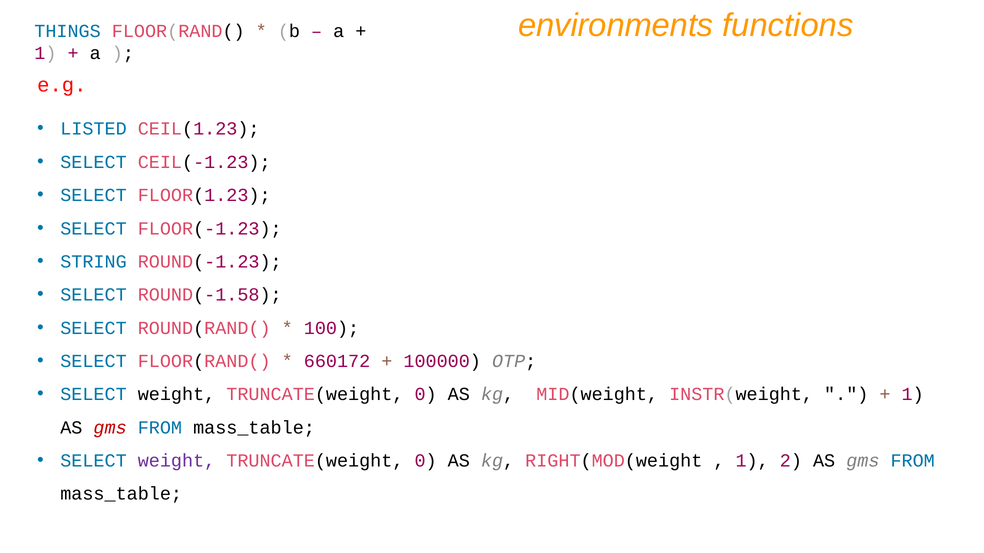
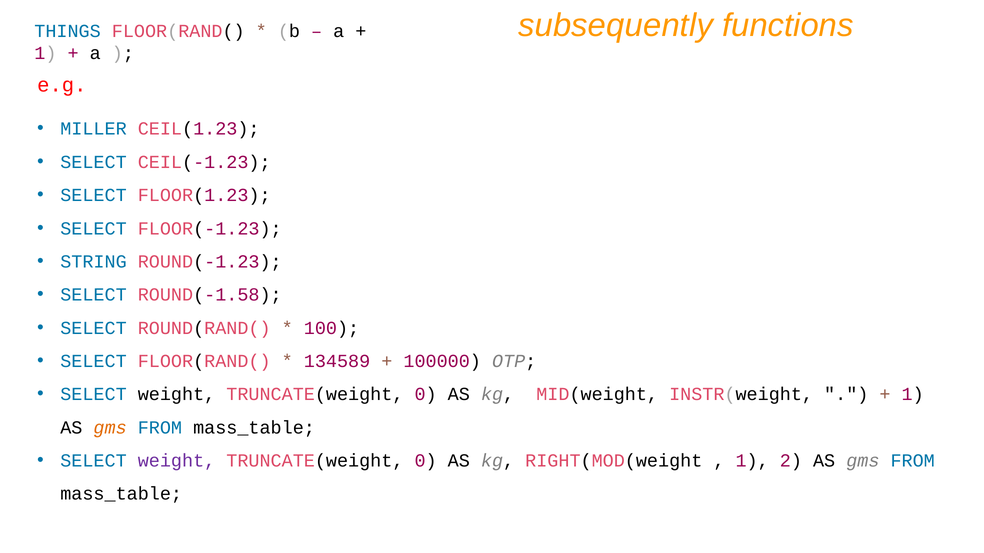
environments: environments -> subsequently (616, 26)
LISTED: LISTED -> MILLER (93, 129)
660172: 660172 -> 134589 (337, 361)
gms colour: red -> orange (110, 428)
